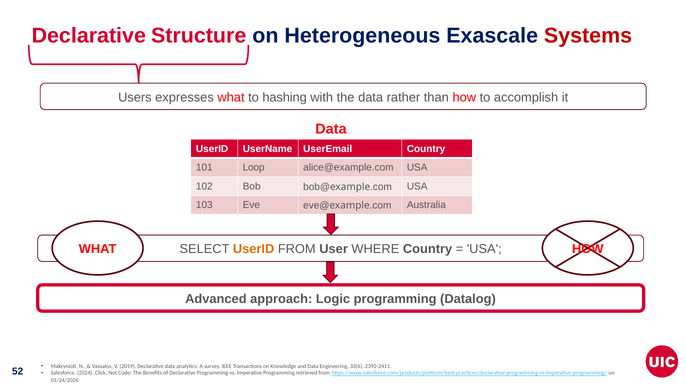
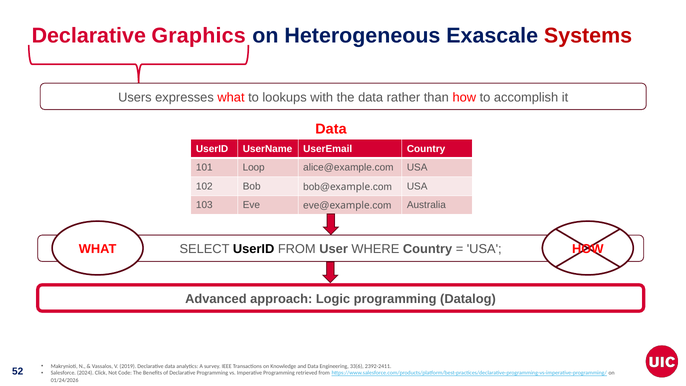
Structure: Structure -> Graphics (199, 35)
hashing: hashing -> lookups (285, 97)
UserID colour: orange -> black (254, 249)
